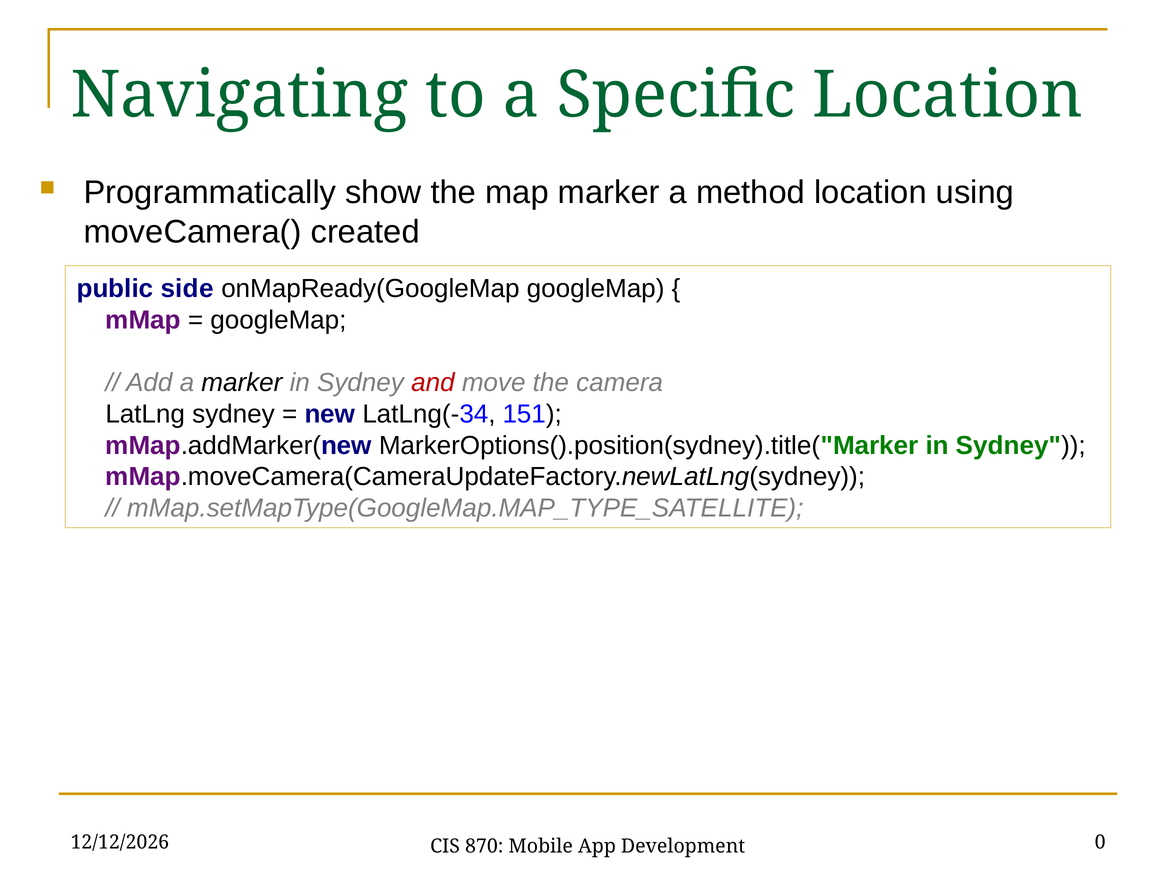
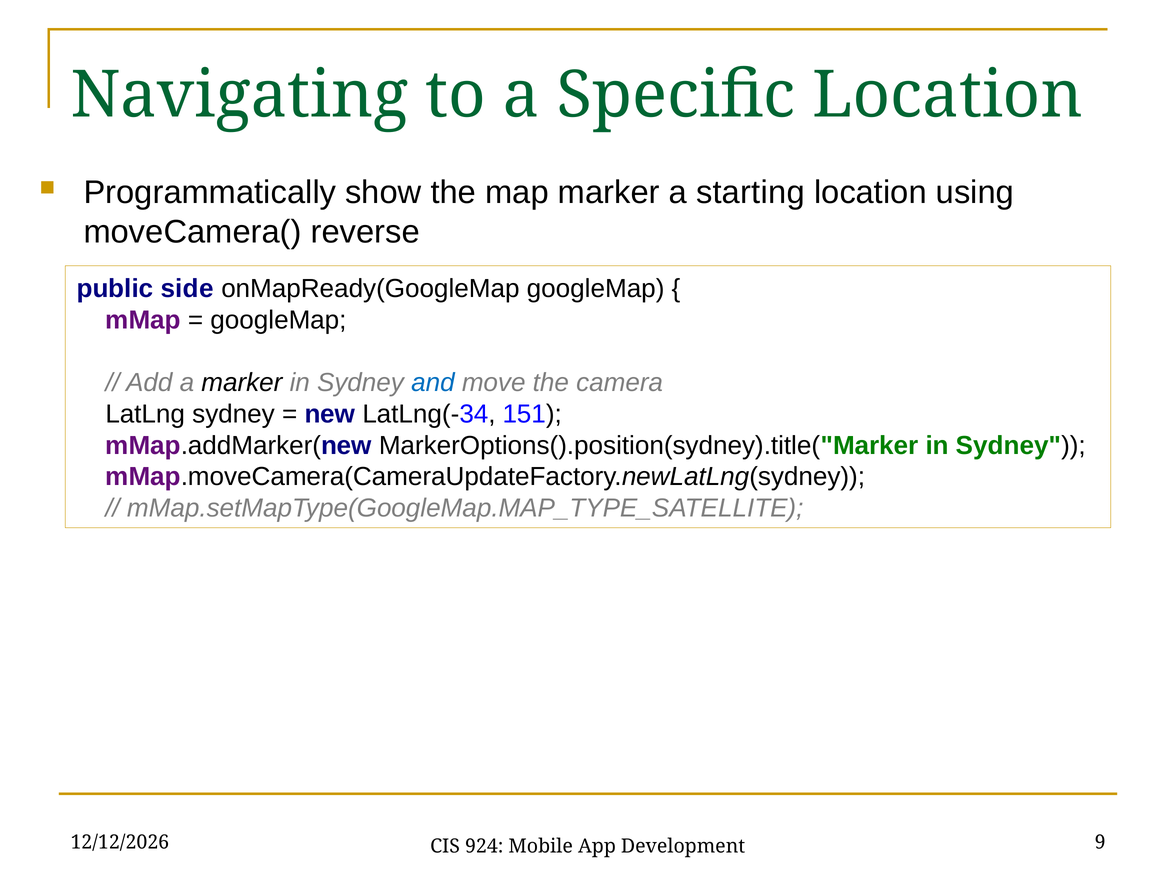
method: method -> starting (750, 193)
created: created -> reverse (365, 232)
and colour: red -> blue (433, 383)
870: 870 -> 924 (484, 846)
0: 0 -> 9 (1100, 842)
